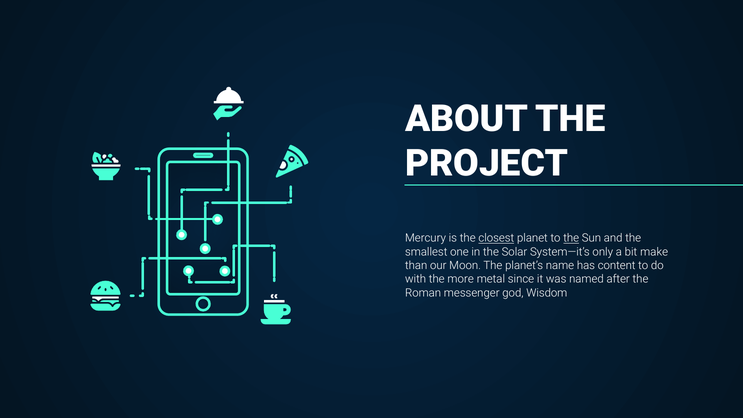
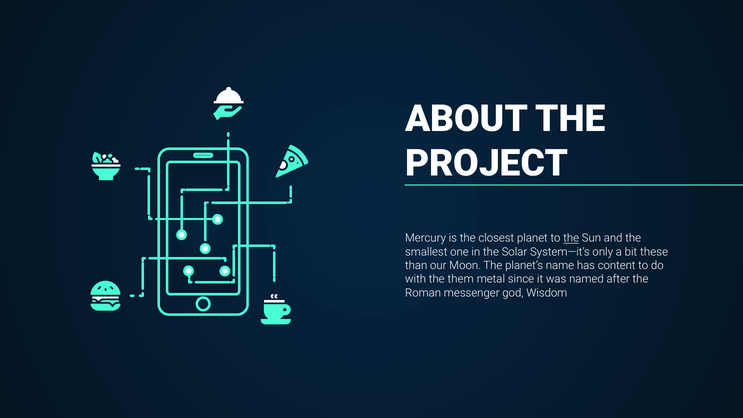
closest underline: present -> none (496, 238)
make: make -> these (654, 252)
more: more -> them (461, 279)
